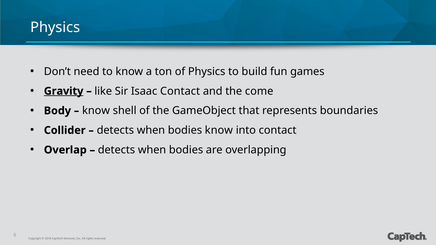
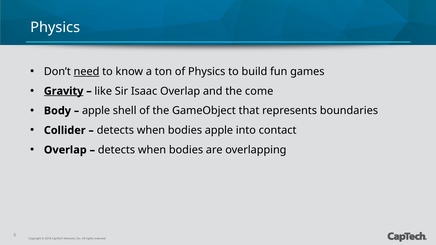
need underline: none -> present (87, 72)
Isaac Contact: Contact -> Overlap (180, 91)
know: know -> apple (96, 111)
bodies know: know -> apple (219, 130)
